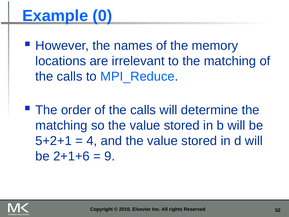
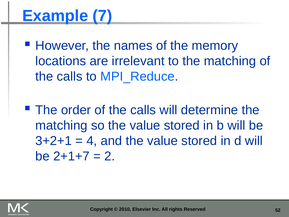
0: 0 -> 7 (102, 16)
5+2+1: 5+2+1 -> 3+2+1 (54, 141)
2+1+6: 2+1+6 -> 2+1+7 (71, 156)
9: 9 -> 2 (110, 156)
